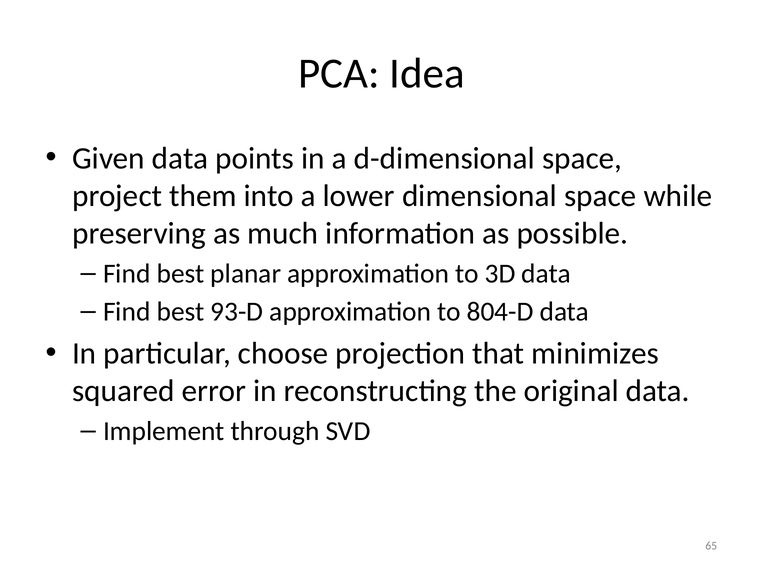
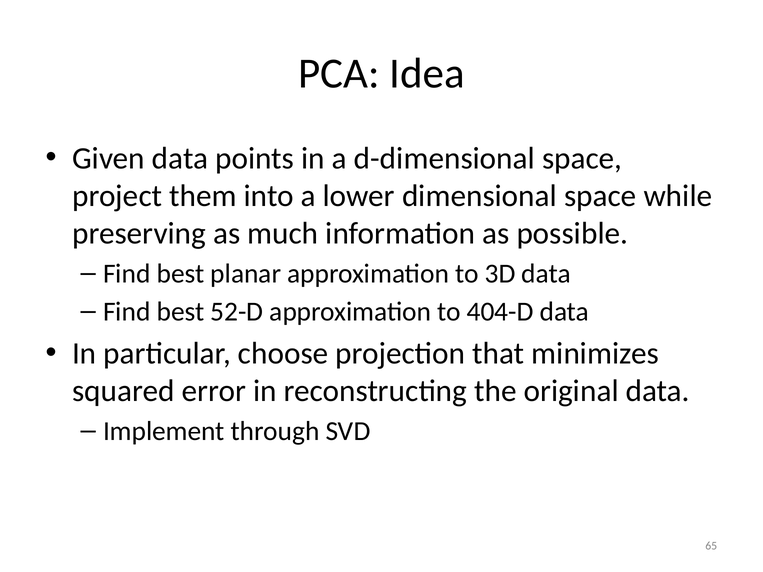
93-D: 93-D -> 52-D (237, 312)
804-D: 804-D -> 404-D (500, 312)
